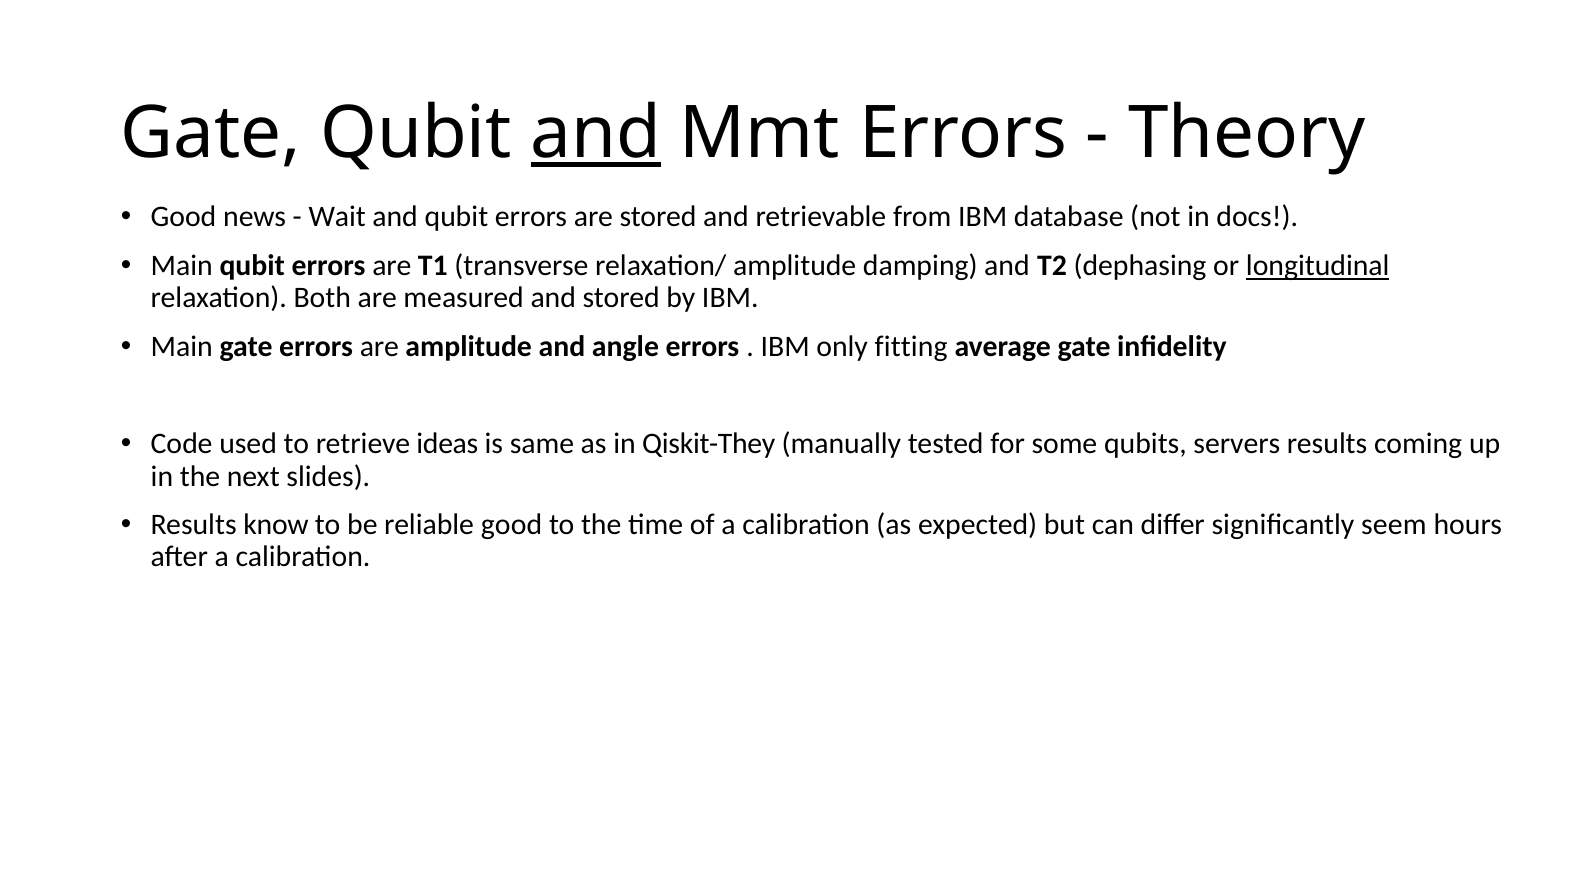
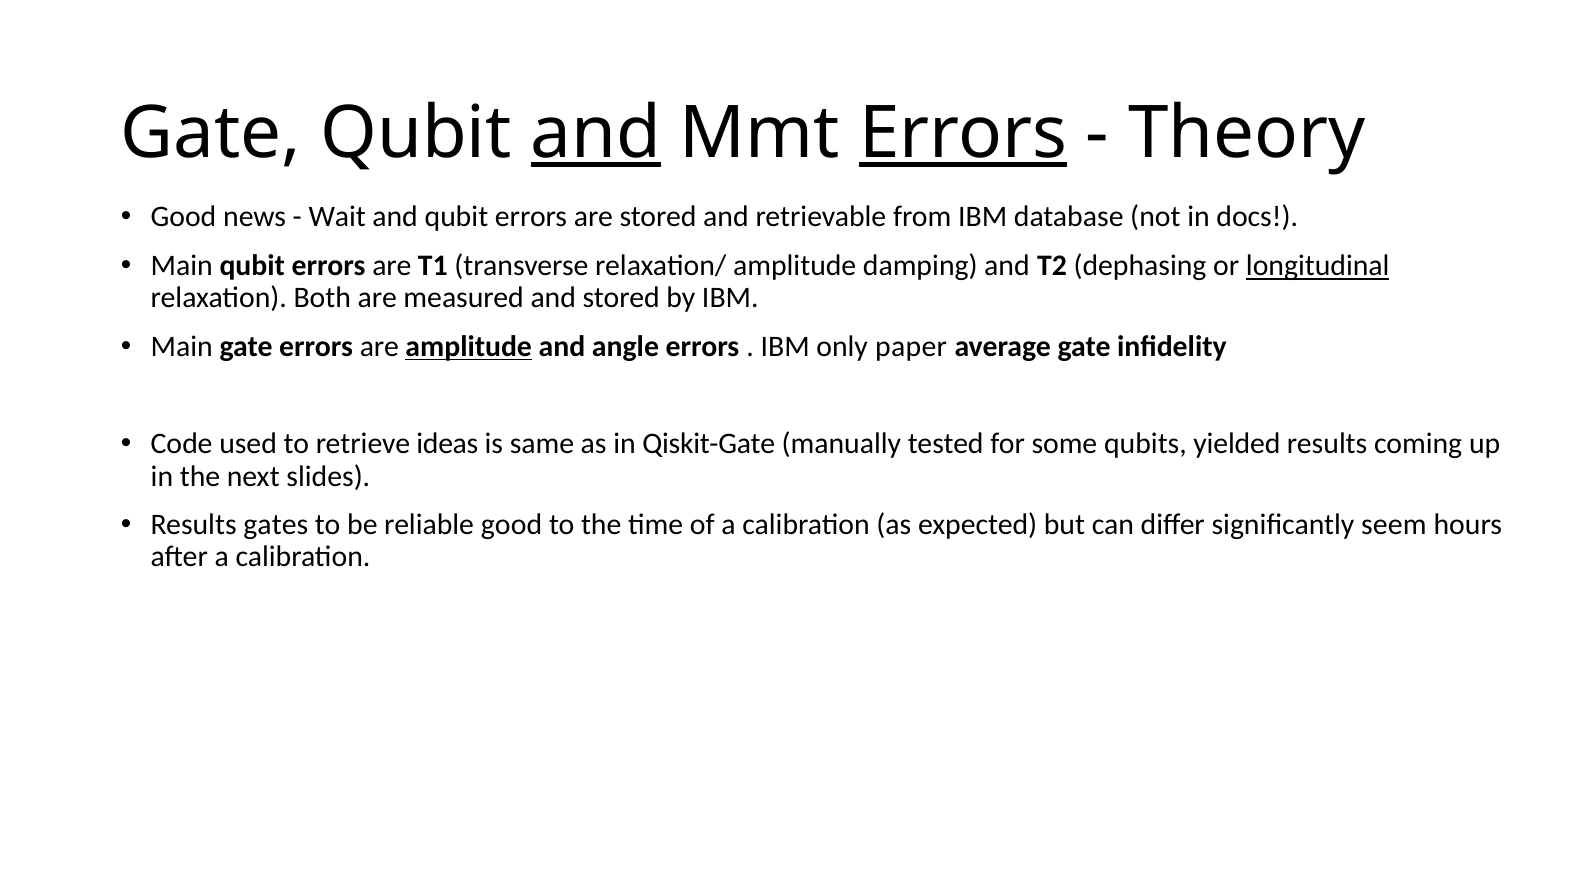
Errors underline: none -> present (963, 133)
amplitude underline: none -> present (469, 347)
fitting: fitting -> paper (911, 347)
Qiskit-They: Qiskit-They -> Qiskit-Gate (709, 444)
servers: servers -> yielded (1237, 444)
know: know -> gates (276, 525)
